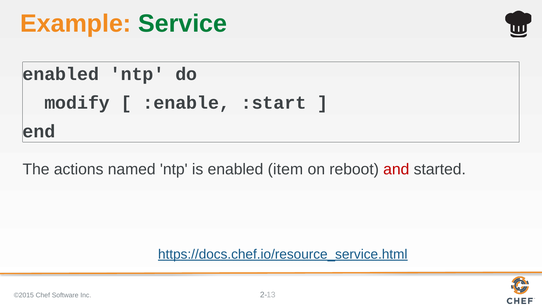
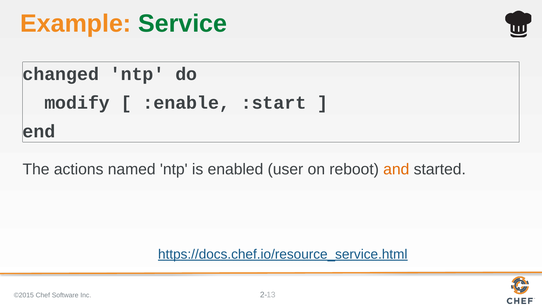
enabled: enabled -> changed (61, 74)
item: item -> user (285, 169)
and colour: red -> orange (396, 169)
